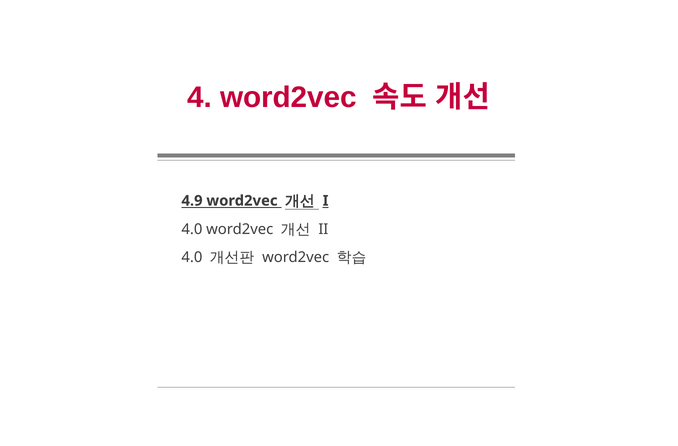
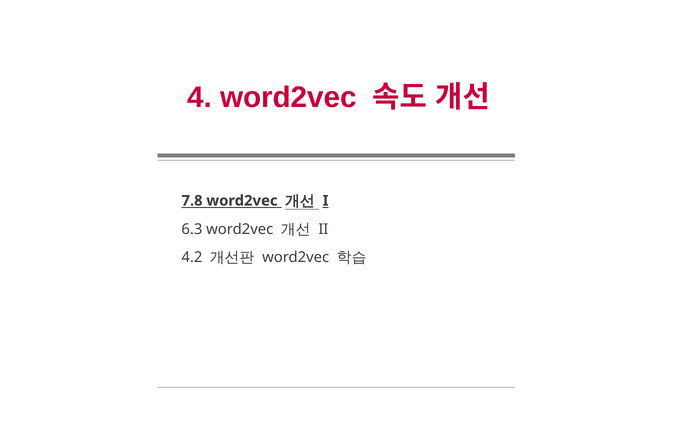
4.9: 4.9 -> 7.8 (192, 200)
4.0: 4.0 -> 6.3 (192, 229)
4.0: 4.0 -> 4.2 (192, 257)
